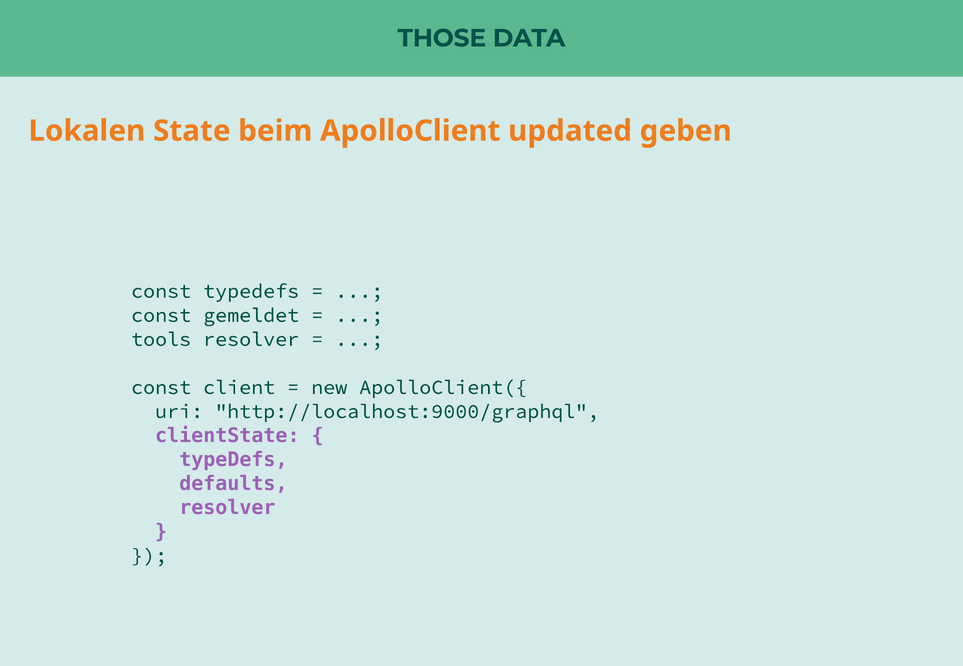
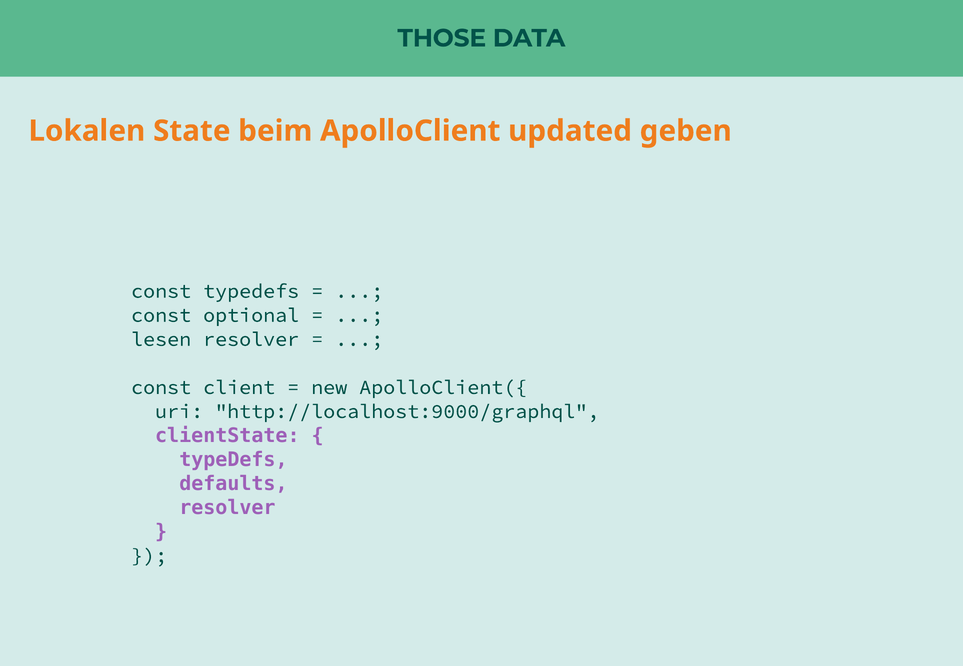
gemeldet: gemeldet -> optional (251, 316)
tools: tools -> lesen (161, 340)
